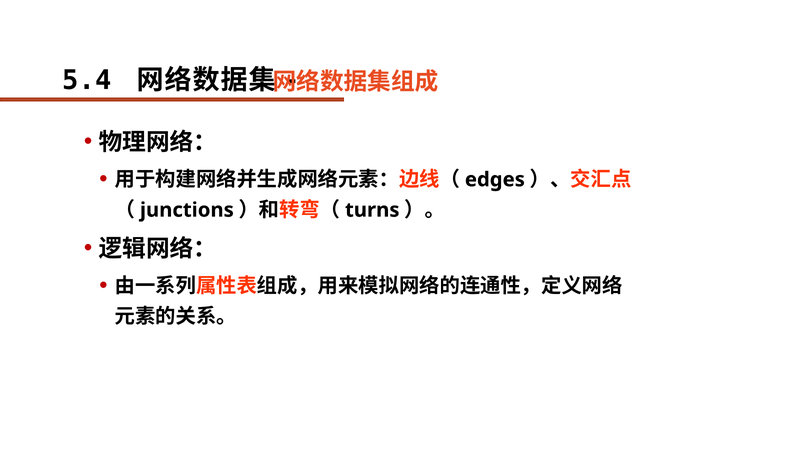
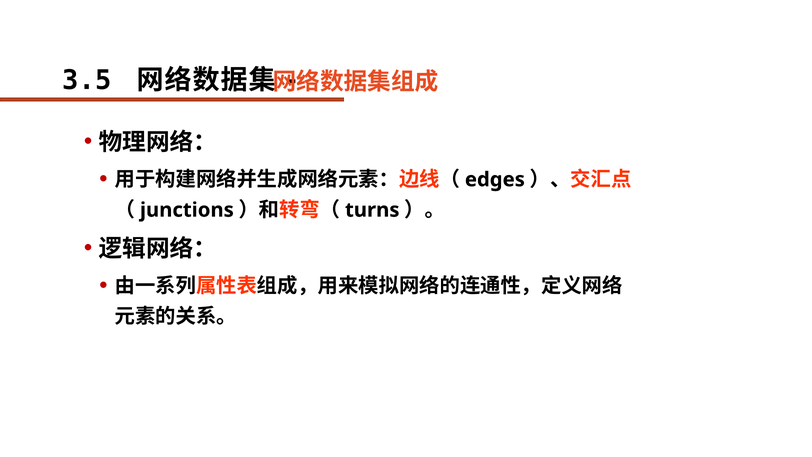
5.4: 5.4 -> 3.5 (87, 80)
